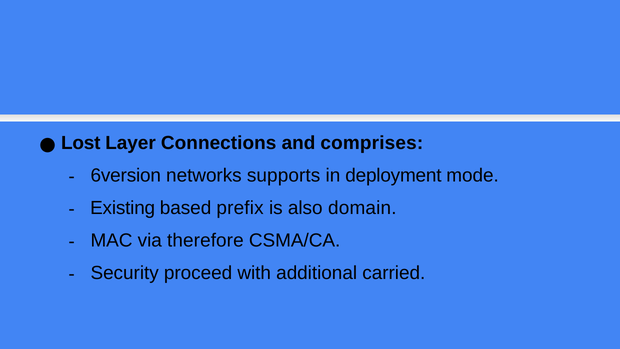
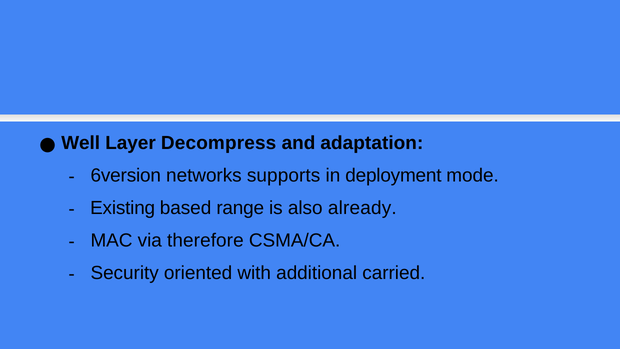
Lost: Lost -> Well (81, 143)
Connections: Connections -> Decompress (219, 143)
comprises: comprises -> adaptation (372, 143)
prefix: prefix -> range (240, 208)
domain: domain -> already (362, 208)
proceed: proceed -> oriented (198, 273)
